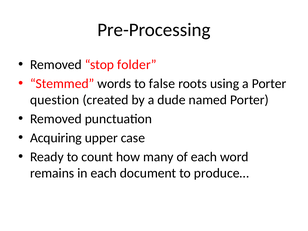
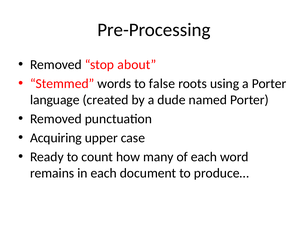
folder: folder -> about (137, 65)
question: question -> language (55, 100)
